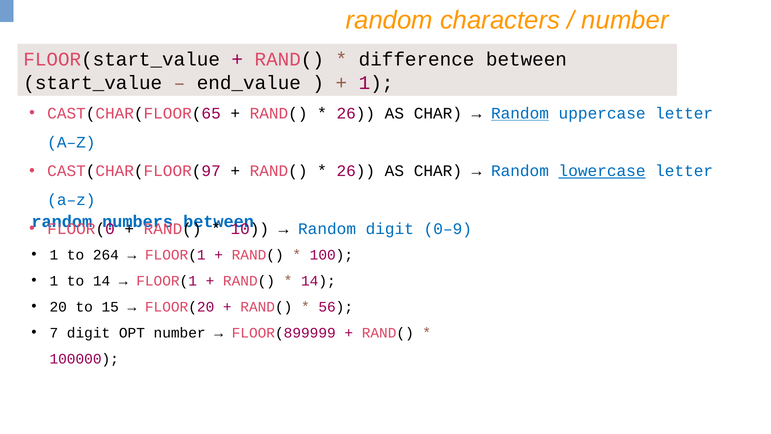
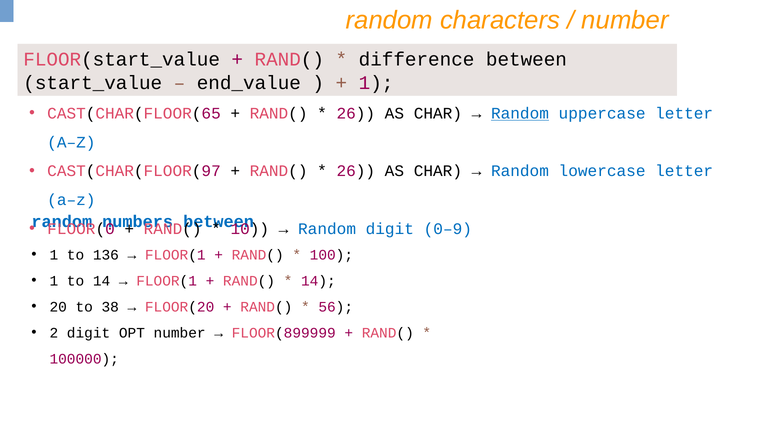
lowercase underline: present -> none (602, 171)
264: 264 -> 136 (106, 255)
15: 15 -> 38 (110, 307)
7: 7 -> 2 (54, 333)
